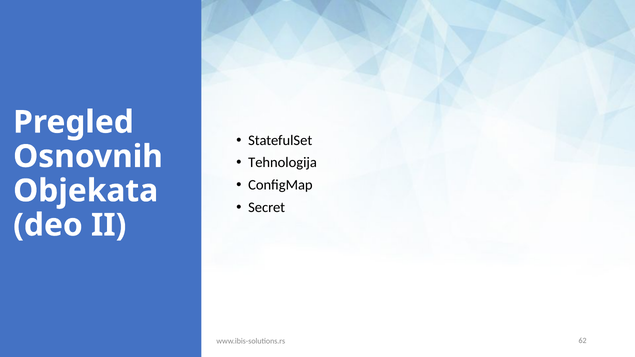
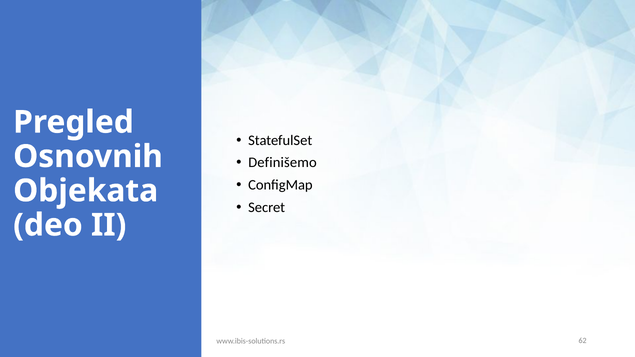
Tehnologija: Tehnologija -> Definišemo (282, 163)
